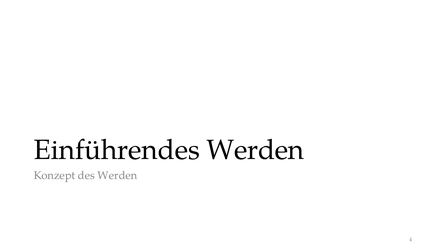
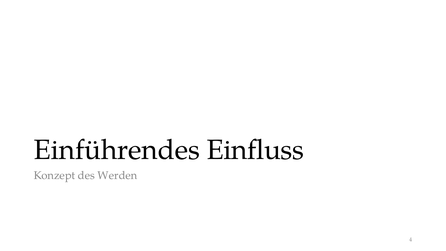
Einführendes Werden: Werden -> Einfluss (255, 150)
